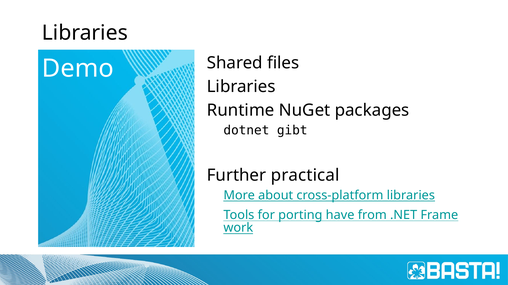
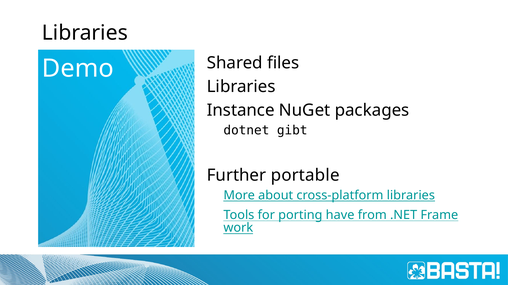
Runtime: Runtime -> Instance (241, 111)
practical: practical -> portable (305, 176)
